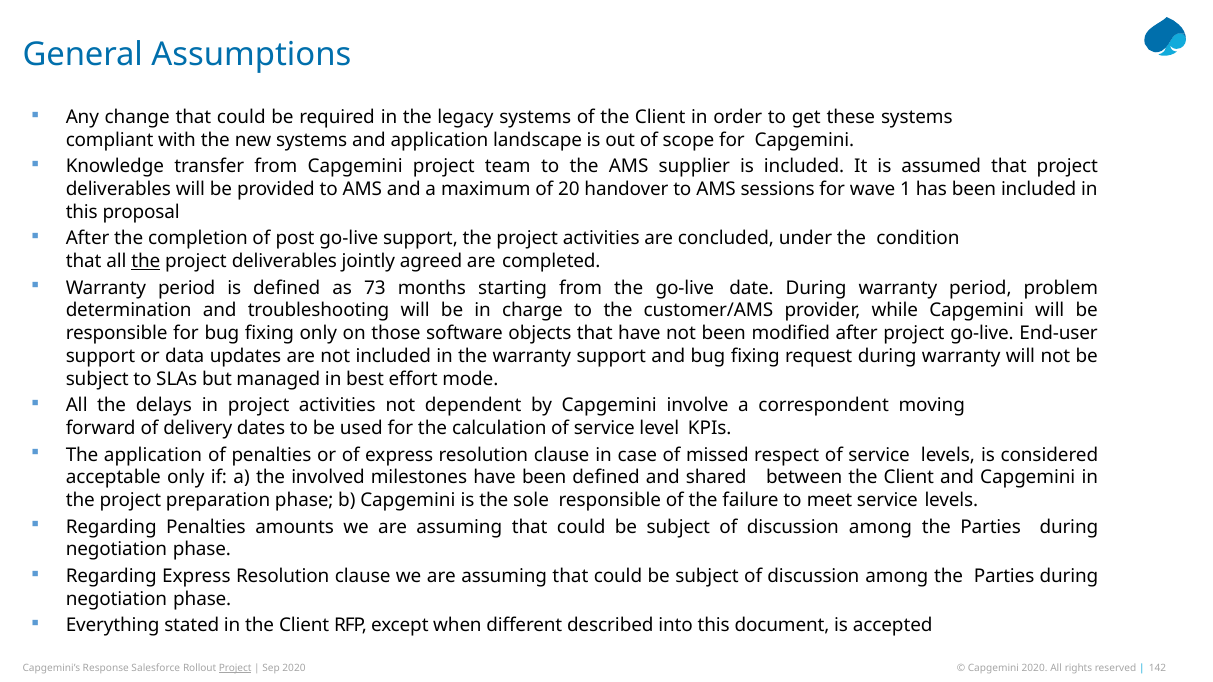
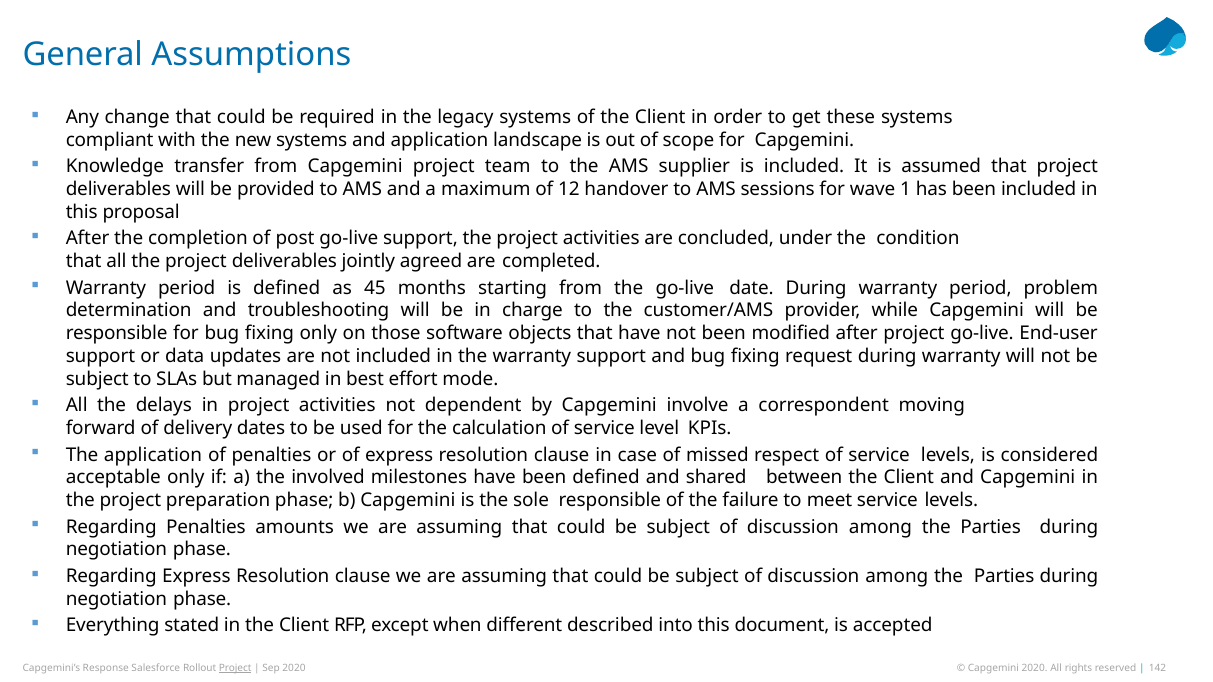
20: 20 -> 12 (569, 190)
the underline: present -> none (146, 262)
73: 73 -> 45 (375, 288)
